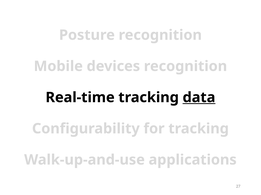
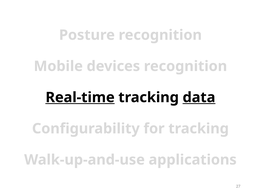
Real-time underline: none -> present (80, 98)
